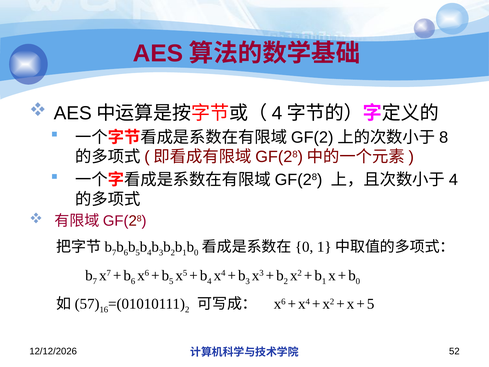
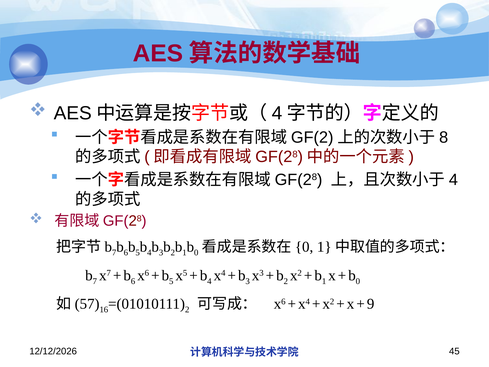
5: 5 -> 9 (371, 304)
52: 52 -> 45 (454, 351)
